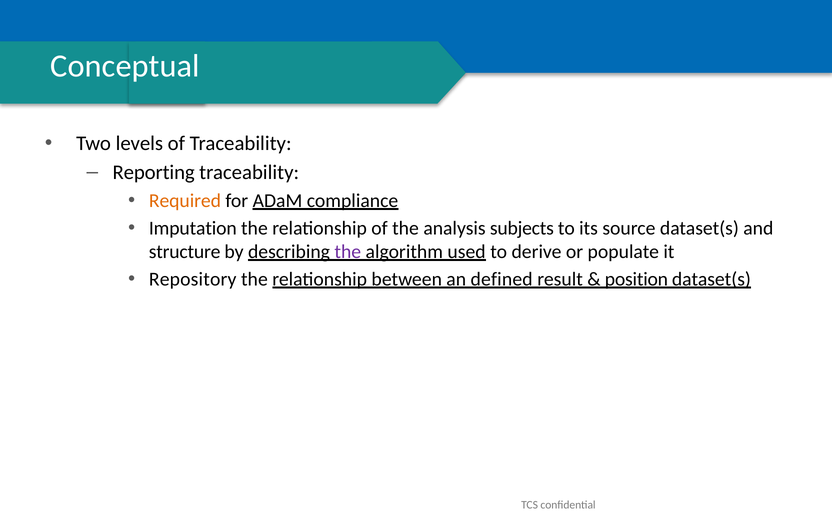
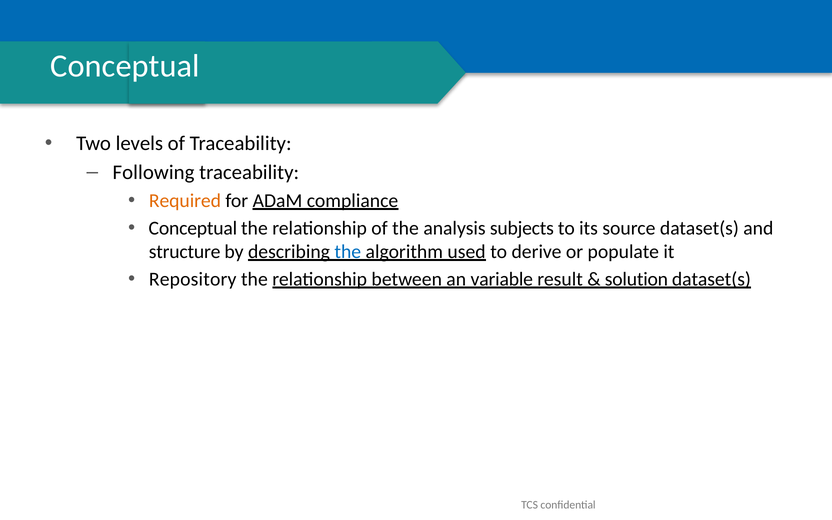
Reporting: Reporting -> Following (154, 172)
Imputation: Imputation -> Conceptual (193, 228)
the colour: purple -> blue (348, 252)
defined: defined -> variable (502, 279)
position: position -> solution (636, 279)
